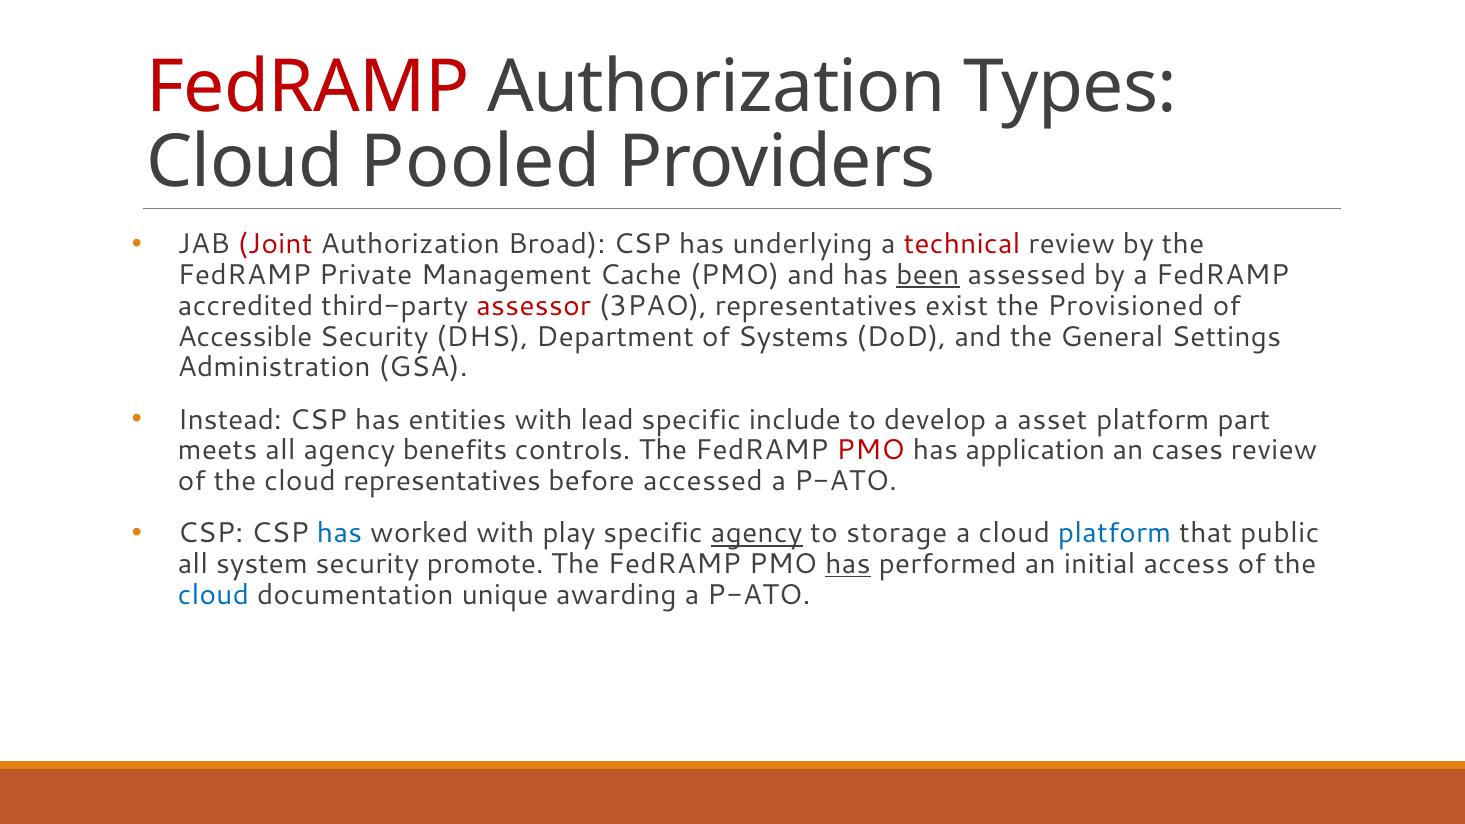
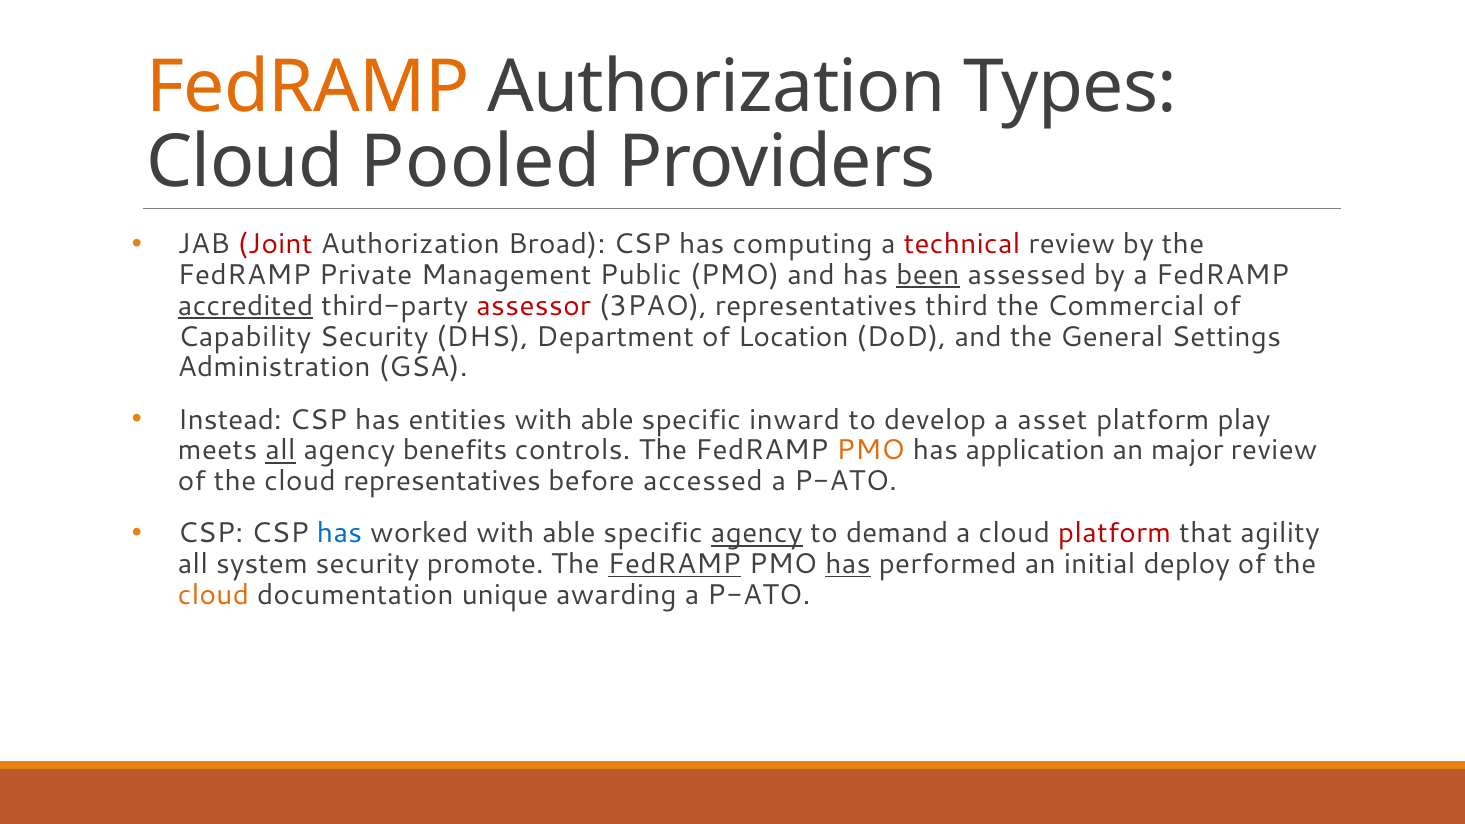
FedRAMP colour: red -> orange (308, 88)
underlying: underlying -> computing (803, 244)
Cache: Cache -> Public (641, 275)
accredited underline: none -> present (246, 306)
exist: exist -> third (957, 306)
Provisioned: Provisioned -> Commercial (1126, 306)
Accessible: Accessible -> Capability (245, 337)
Systems: Systems -> Location (793, 337)
lead: lead -> able (607, 420)
include: include -> inward (795, 420)
part: part -> play (1244, 420)
all underline: none -> present (280, 451)
PMO colour: red -> orange (871, 451)
cases: cases -> major (1187, 451)
worked with play: play -> able (569, 534)
storage: storage -> demand (897, 534)
platform colour: blue -> red (1115, 534)
public: public -> agility (1280, 534)
FedRAMP underline: none -> present (674, 564)
access: access -> deploy (1187, 564)
cloud colour: blue -> orange (213, 595)
